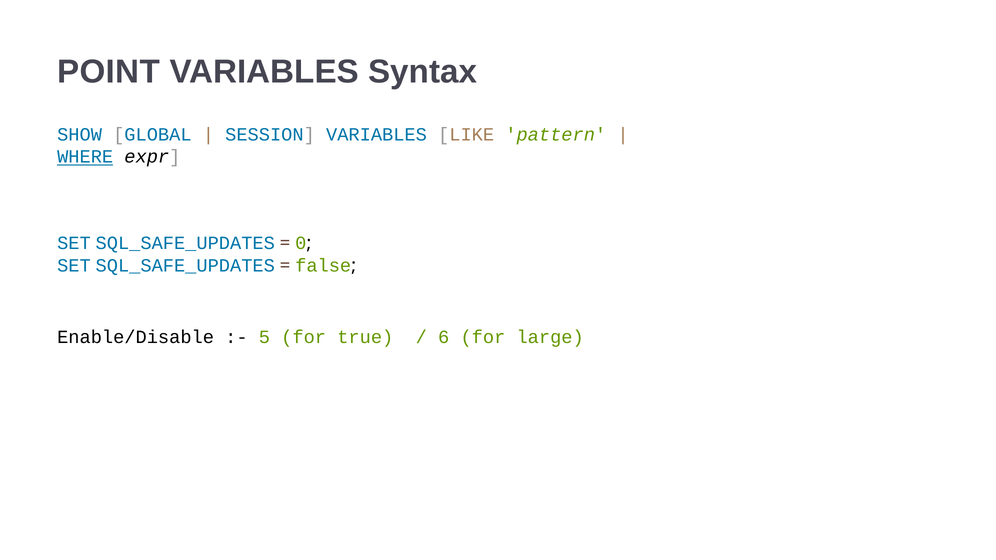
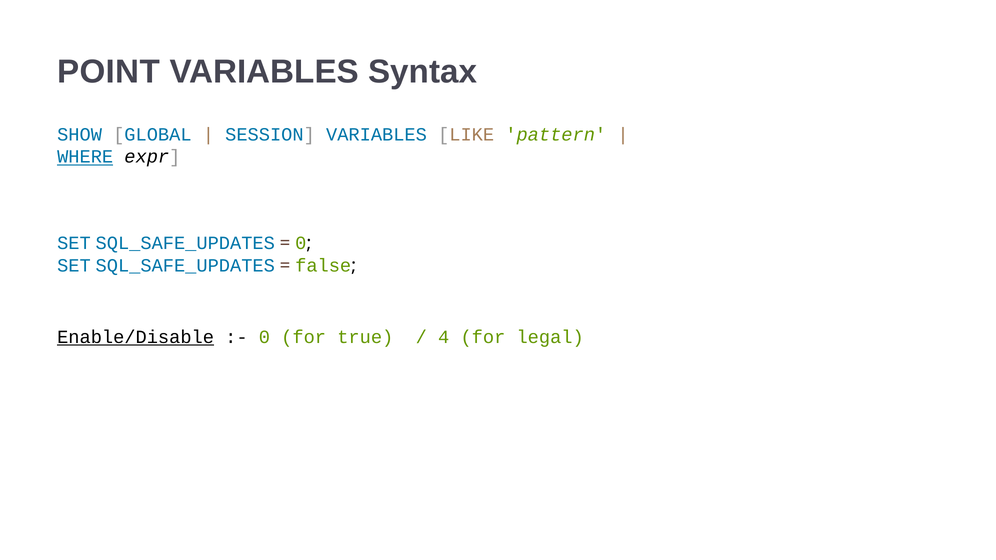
Enable/Disable underline: none -> present (136, 337)
5: 5 -> 0 (264, 337)
6: 6 -> 4 (444, 337)
large: large -> legal (550, 337)
